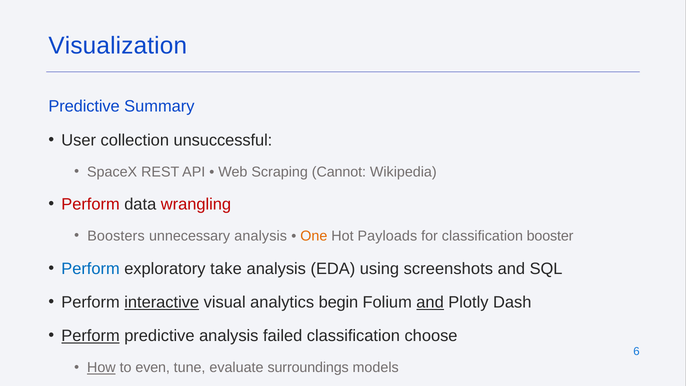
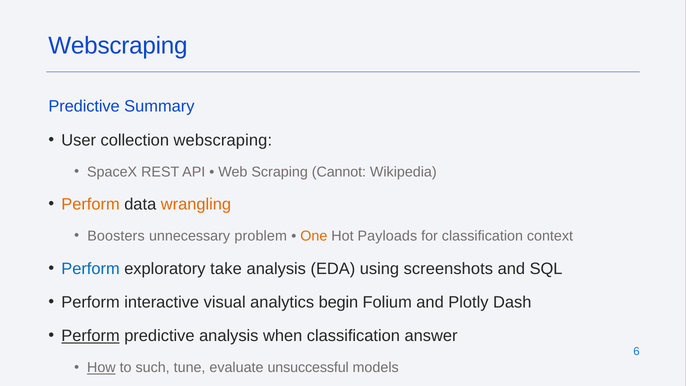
Visualization: Visualization -> Webscraping (118, 46)
collection unsuccessful: unsuccessful -> webscraping (223, 140)
Perform colour: red -> orange (91, 204)
wrangling colour: red -> orange (196, 204)
unnecessary analysis: analysis -> problem (261, 236)
booster: booster -> context (550, 236)
interactive underline: present -> none (162, 302)
and underline: present -> none (430, 302)
failed: failed -> when (283, 336)
choose: choose -> answer (431, 336)
even: even -> such (153, 368)
surroundings: surroundings -> unsuccessful (308, 368)
